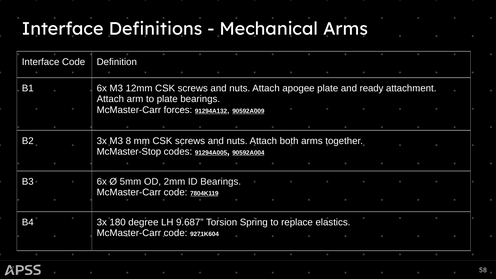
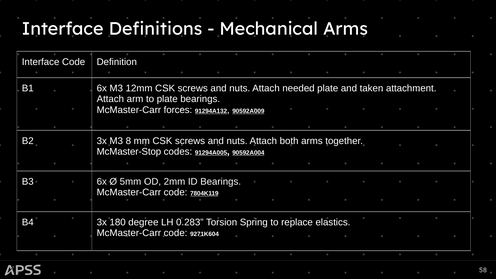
apogee: apogee -> needed (298, 88)
ready: ready -> taken (371, 88)
9.687: 9.687 -> 0.283 (190, 222)
